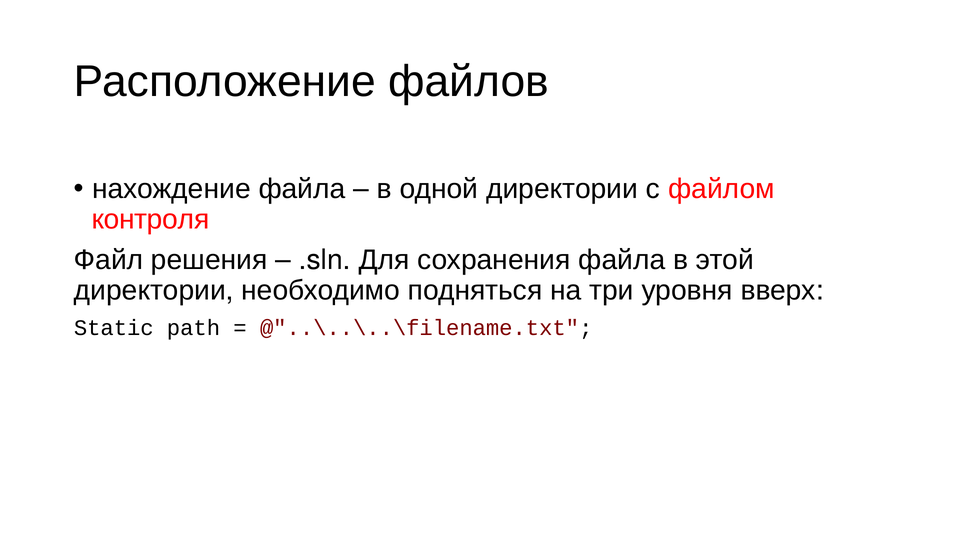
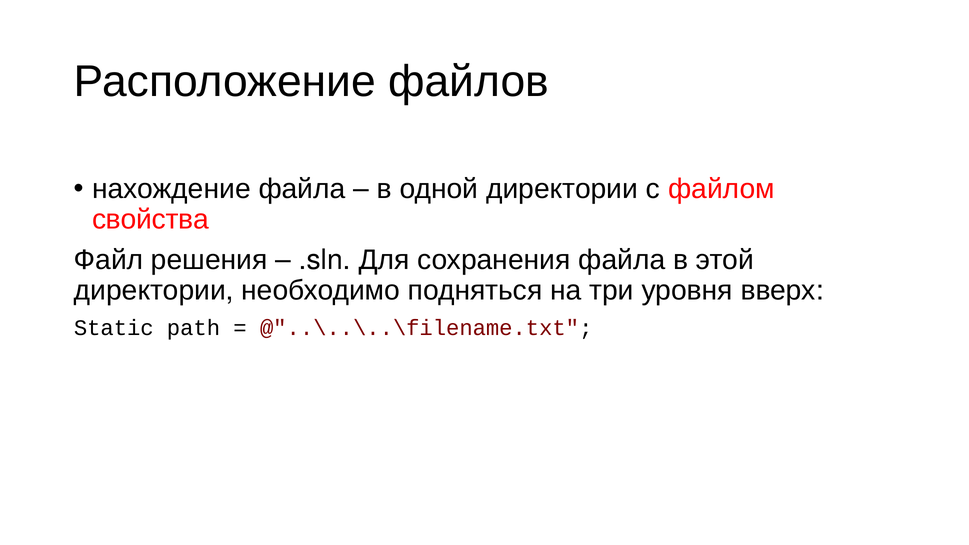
контроля: контроля -> свойства (150, 219)
